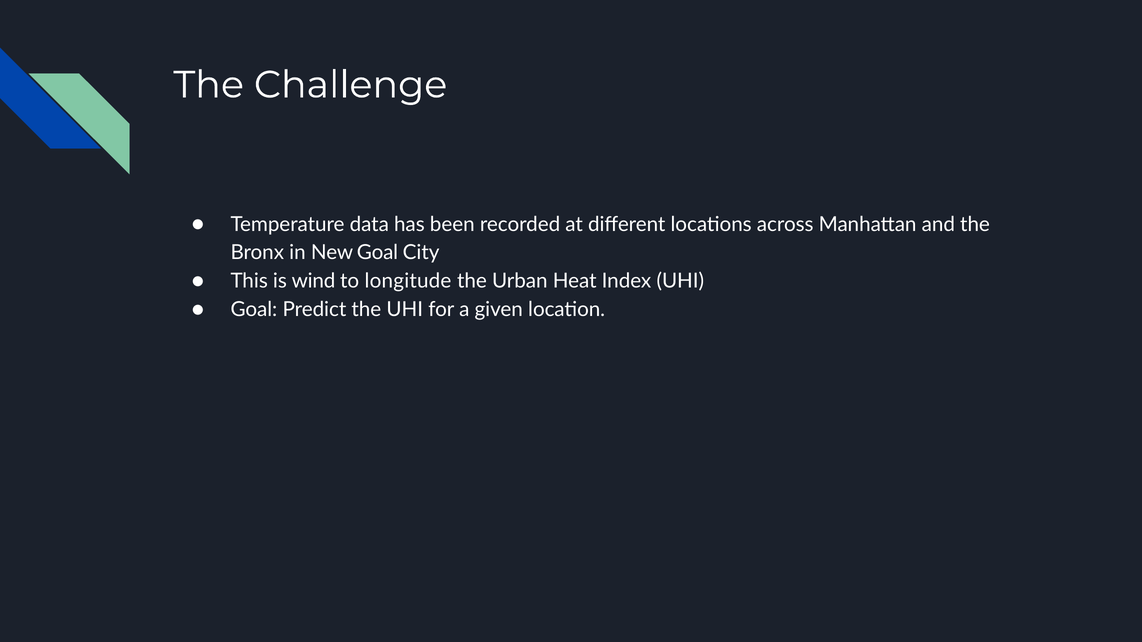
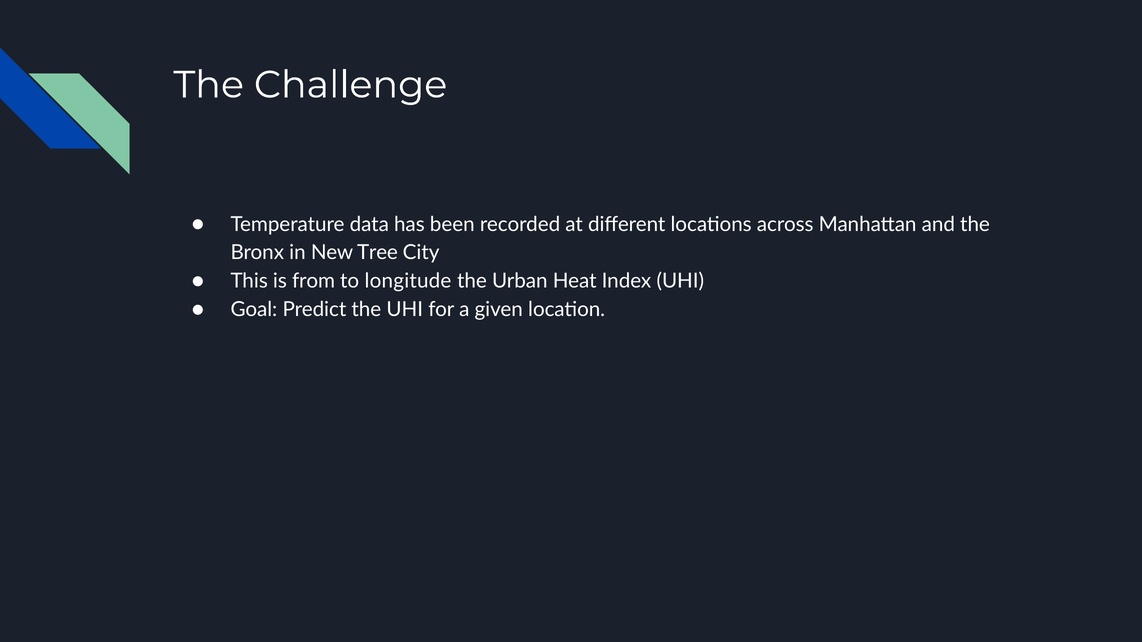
New Goal: Goal -> Tree (377, 253)
wind: wind -> from (313, 281)
